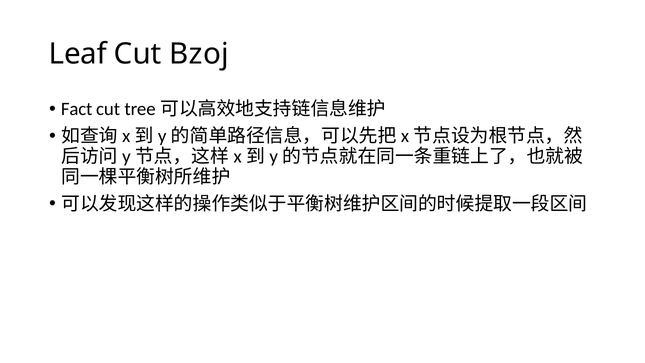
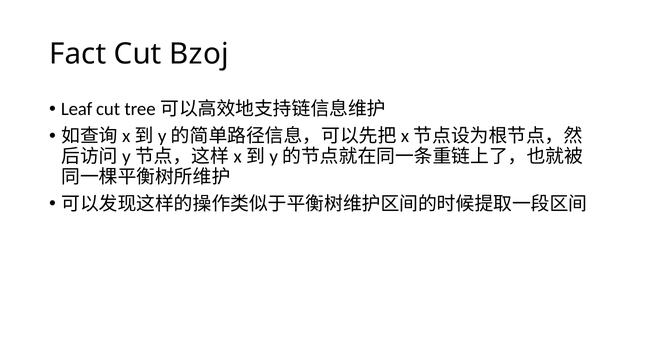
Leaf: Leaf -> Fact (78, 54)
Fact: Fact -> Leaf (77, 109)
